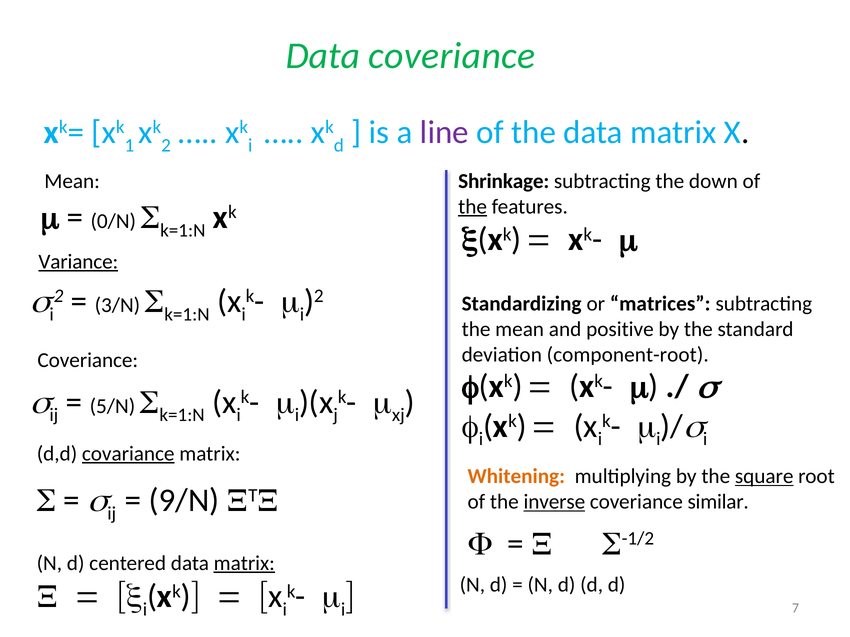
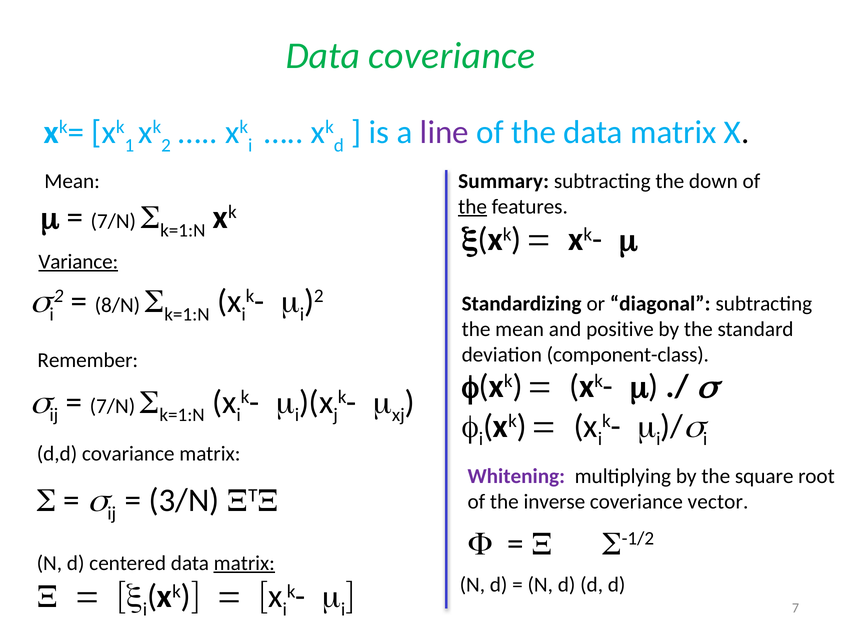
Shrinkage: Shrinkage -> Summary (504, 181)
0/N: 0/N -> 7/N (113, 221)
3/N: 3/N -> 8/N (117, 306)
matrices: matrices -> diagonal (660, 304)
component-root: component-root -> component-class (628, 355)
Coveriance: Coveriance -> Remember (88, 361)
5/N: 5/N -> 7/N (112, 407)
covariance underline: present -> none (128, 454)
Whitening colour: orange -> purple (516, 477)
square underline: present -> none (764, 477)
inverse underline: present -> none (554, 502)
similar: similar -> vector (718, 502)
9/N: 9/N -> 3/N (184, 501)
